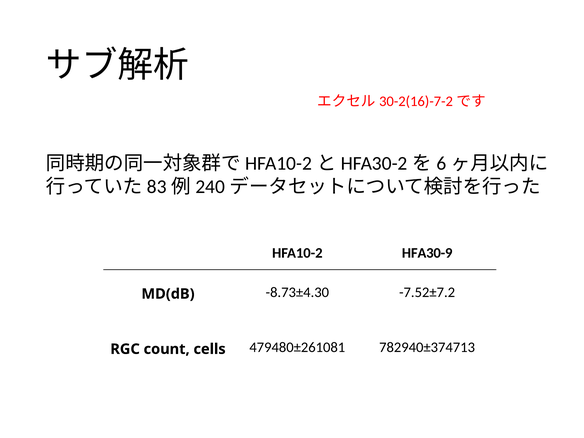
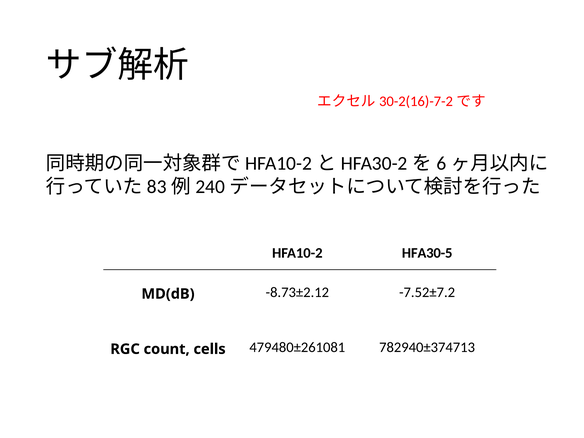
HFA30-9: HFA30-9 -> HFA30-5 (427, 253)
-8.73±4.30: -8.73±4.30 -> -8.73±2.12 (297, 292)
